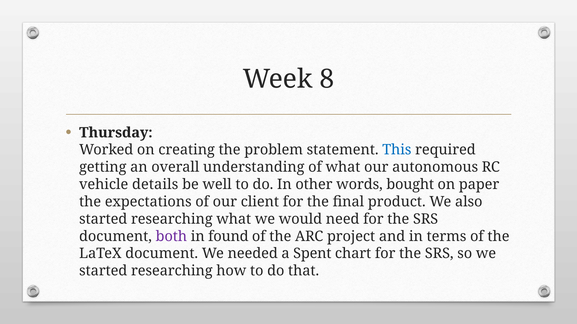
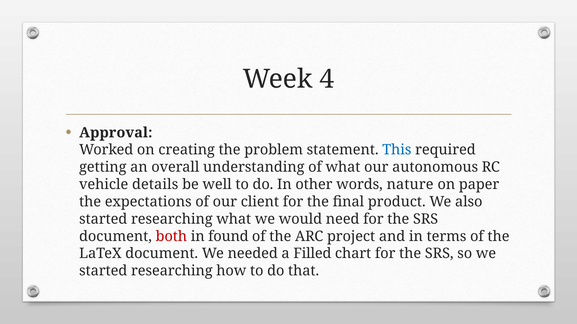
8: 8 -> 4 (327, 79)
Thursday: Thursday -> Approval (116, 133)
bought: bought -> nature (410, 185)
both colour: purple -> red (171, 237)
Spent: Spent -> Filled (312, 254)
